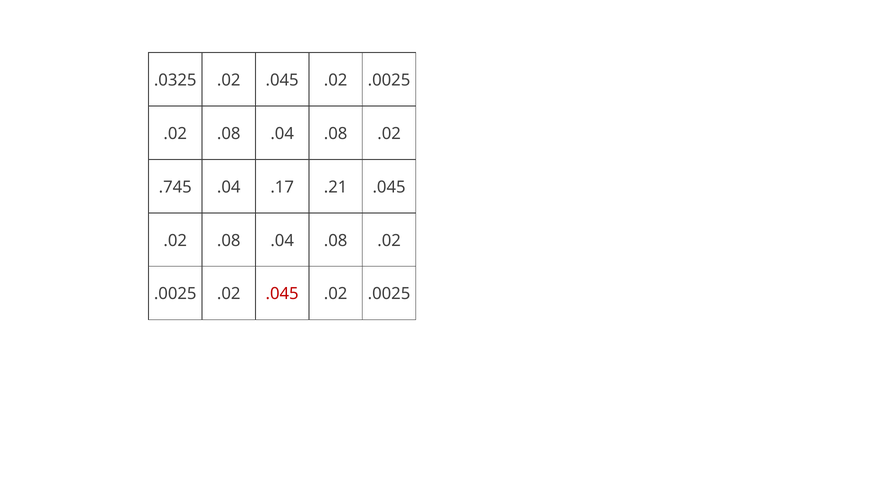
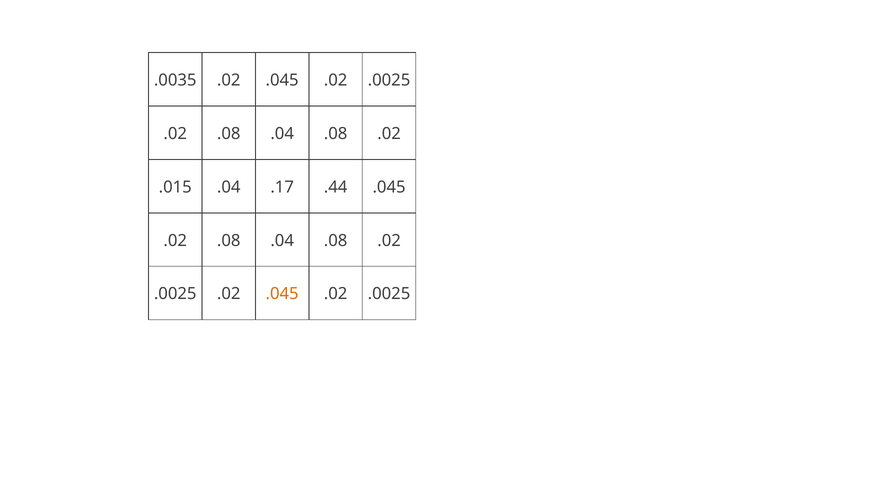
.0325: .0325 -> .0035 (175, 80)
.745: .745 -> .015 (175, 187)
.21: .21 -> .44 (336, 187)
.045 colour: red -> orange (282, 294)
